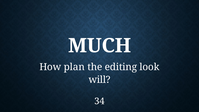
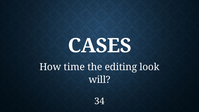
MUCH: MUCH -> CASES (100, 46)
plan: plan -> time (74, 67)
